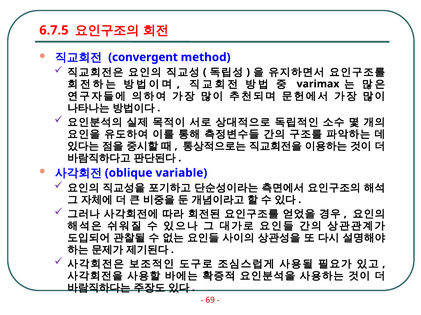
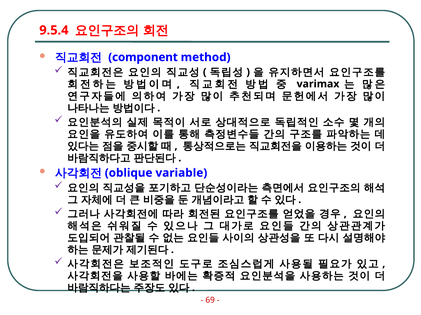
6.7.5: 6.7.5 -> 9.5.4 (54, 30)
convergent: convergent -> component (143, 57)
